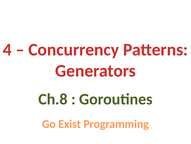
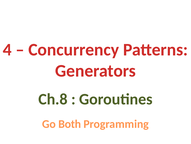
Exist: Exist -> Both (70, 123)
